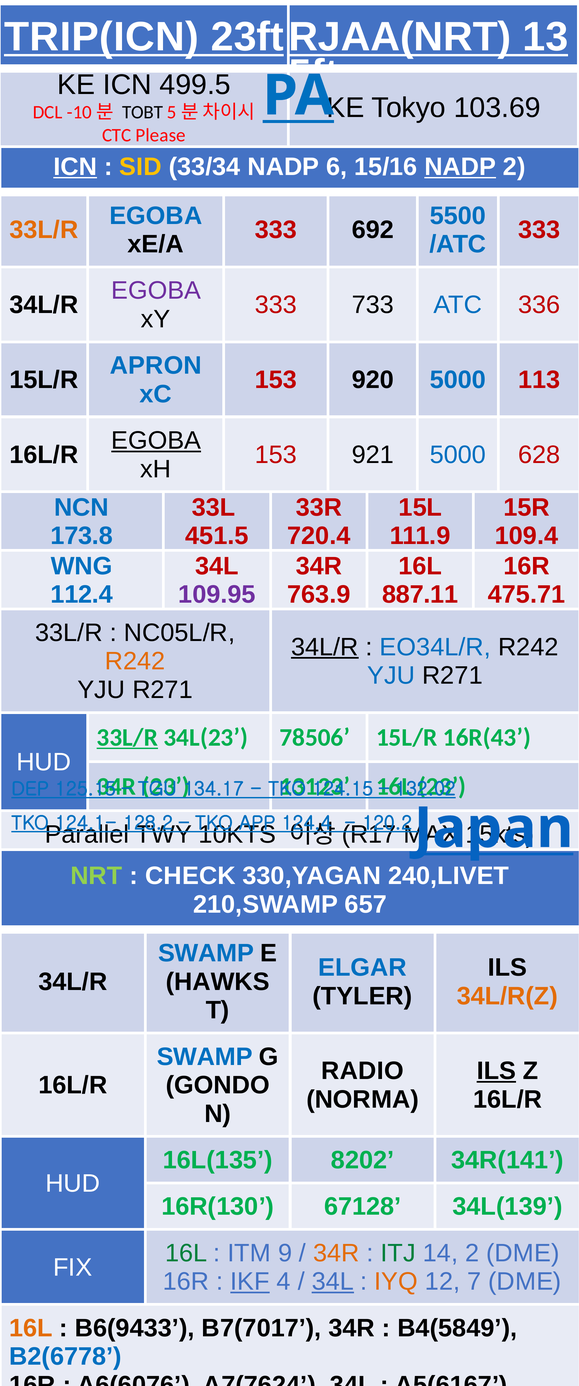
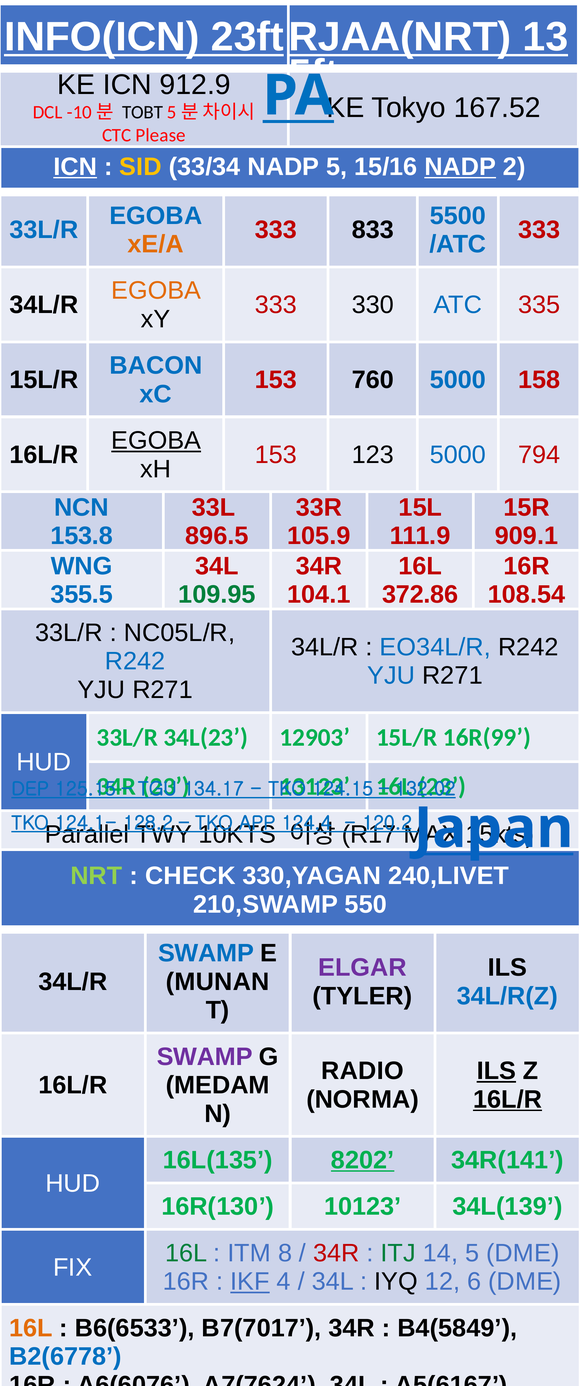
TRIP(ICN: TRIP(ICN -> INFO(ICN (102, 37)
499.5: 499.5 -> 912.9 (195, 85)
103.69: 103.69 -> 167.52 (497, 108)
NADP 6: 6 -> 5 (337, 167)
33L/R colour: orange -> blue (44, 230)
692: 692 -> 833 (373, 230)
xE/A colour: black -> orange (156, 244)
EGOBA colour: purple -> orange (156, 291)
733: 733 -> 330 (373, 305)
336: 336 -> 335 (539, 305)
APRON: APRON -> BACON (156, 365)
920: 920 -> 760 (373, 380)
113: 113 -> 158 (539, 380)
921: 921 -> 123 (373, 455)
628: 628 -> 794 (539, 455)
173.8: 173.8 -> 153.8 (82, 536)
451.5: 451.5 -> 896.5 (217, 536)
720.4: 720.4 -> 105.9 (319, 536)
109.4: 109.4 -> 909.1 (526, 536)
112.4: 112.4 -> 355.5 (82, 594)
109.95 colour: purple -> green (217, 594)
763.9: 763.9 -> 104.1 (319, 594)
887.11: 887.11 -> 372.86 (420, 594)
475.71: 475.71 -> 108.54 (526, 594)
34L/R underline: present -> none (325, 647)
R242 colour: orange -> blue (135, 661)
33L/R underline: present -> none (127, 737)
78506: 78506 -> 12903 (315, 737)
16R(43: 16R(43 -> 16R(99 (487, 737)
657: 657 -> 550 (366, 904)
ELGAR colour: blue -> purple (363, 967)
HAWKS: HAWKS -> MUNAN (218, 981)
34L/R(Z colour: orange -> blue (507, 996)
SWAMP colour: blue -> purple (205, 1056)
GONDO: GONDO -> MEDAM (218, 1085)
16L/R underline: none -> present (508, 1099)
8202 underline: none -> present (363, 1160)
67128: 67128 -> 10123 (363, 1206)
9: 9 -> 8 (285, 1253)
34R colour: orange -> red (336, 1253)
14 2: 2 -> 5 (472, 1253)
34L underline: present -> none (333, 1281)
IYQ colour: orange -> black (396, 1281)
7: 7 -> 6 (474, 1281)
B6(9433: B6(9433 -> B6(6533 (135, 1327)
